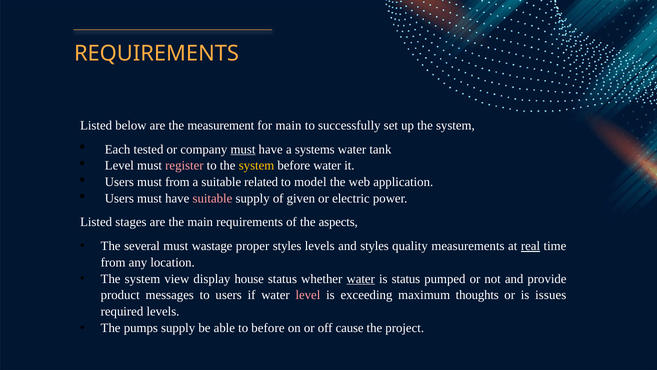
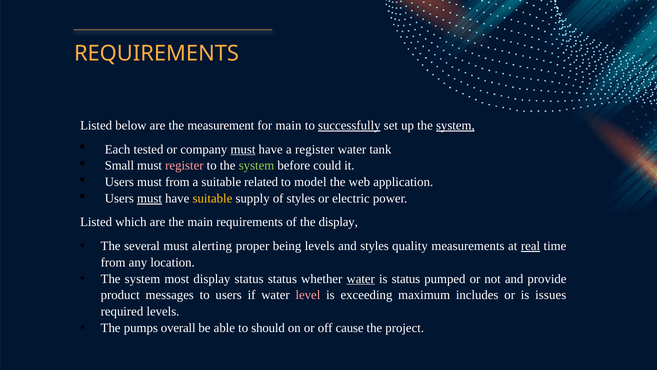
successfully underline: none -> present (349, 125)
system underline: none -> present (455, 125)
a systems: systems -> register (315, 149)
Level: Level -> Small (119, 166)
system colour: yellow -> light green (257, 166)
before water: water -> could (327, 166)
must underline: none -> present (150, 198)
suitable colour: pink -> yellow (212, 198)
of given: given -> styles (301, 198)
stages: stages -> which (131, 222)
the aspects: aspects -> display (338, 222)
wastage: wastage -> alerting (212, 246)
proper styles: styles -> being (287, 246)
view: view -> most (177, 279)
display house: house -> status (249, 279)
thoughts: thoughts -> includes (477, 295)
pumps supply: supply -> overall (178, 328)
to before: before -> should (268, 328)
